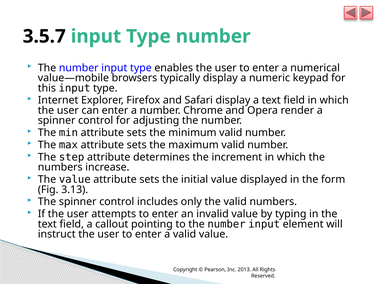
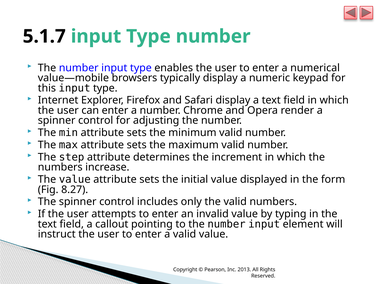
3.5.7: 3.5.7 -> 5.1.7 (44, 36)
3.13: 3.13 -> 8.27 (75, 190)
